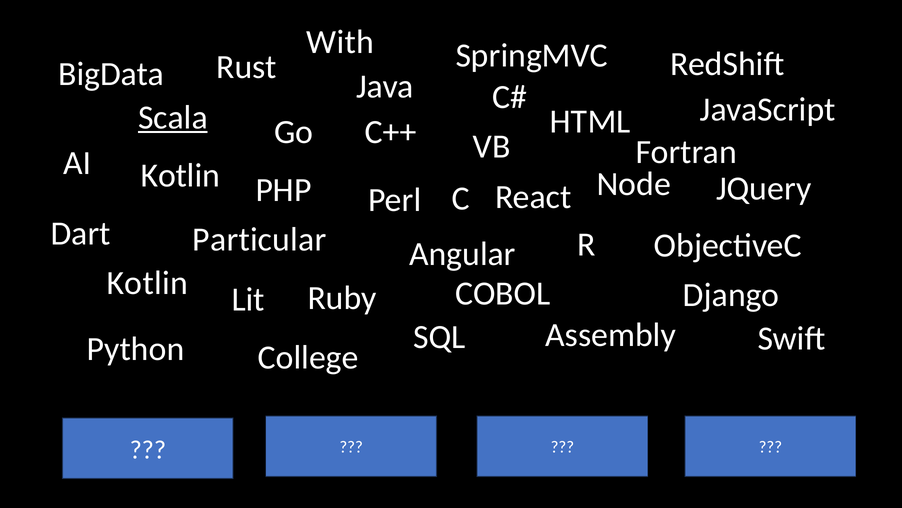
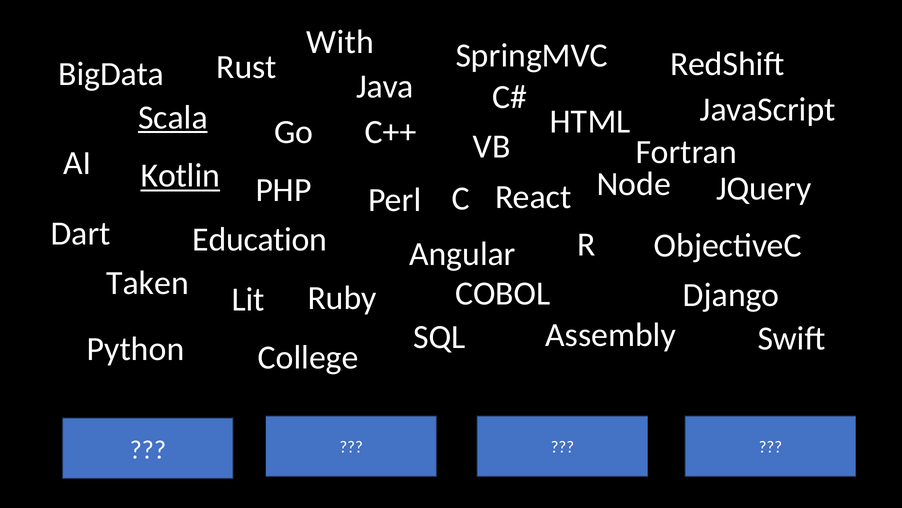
Kotlin underline: none -> present (180, 175)
Particular: Particular -> Education (260, 239)
Kotlin: Kotlin -> Taken (148, 283)
